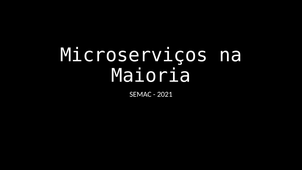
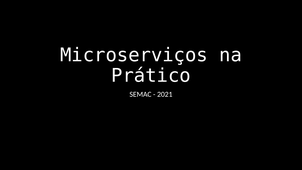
Maioria: Maioria -> Prático (151, 75)
